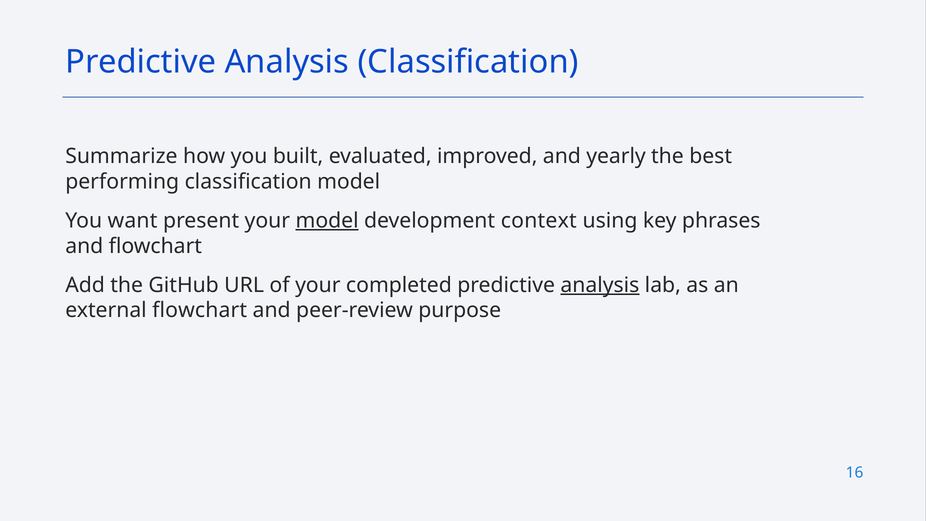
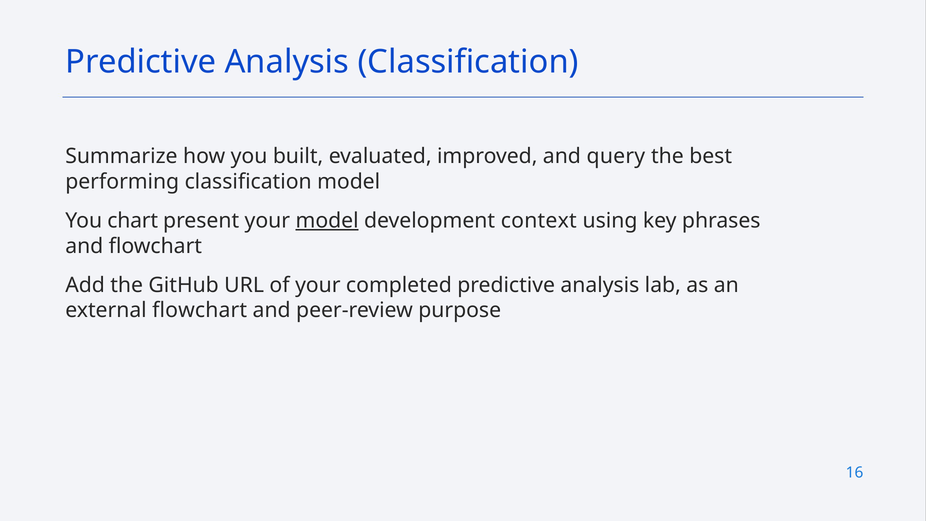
yearly: yearly -> query (616, 156)
want: want -> chart (133, 221)
analysis underline: present -> none (600, 285)
